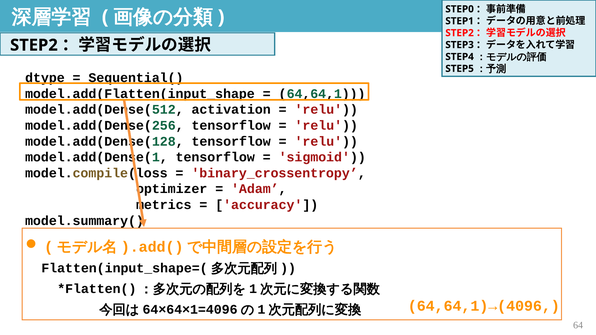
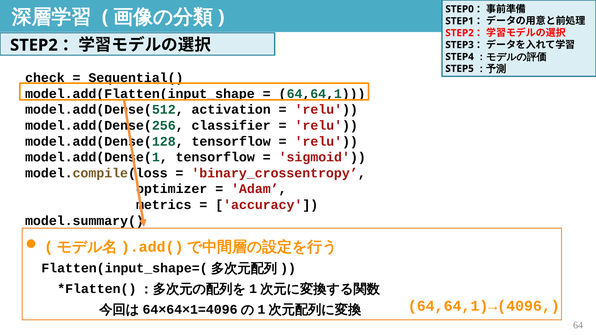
dtype: dtype -> check (45, 78)
tensorflow: tensorflow -> classifier (231, 126)
